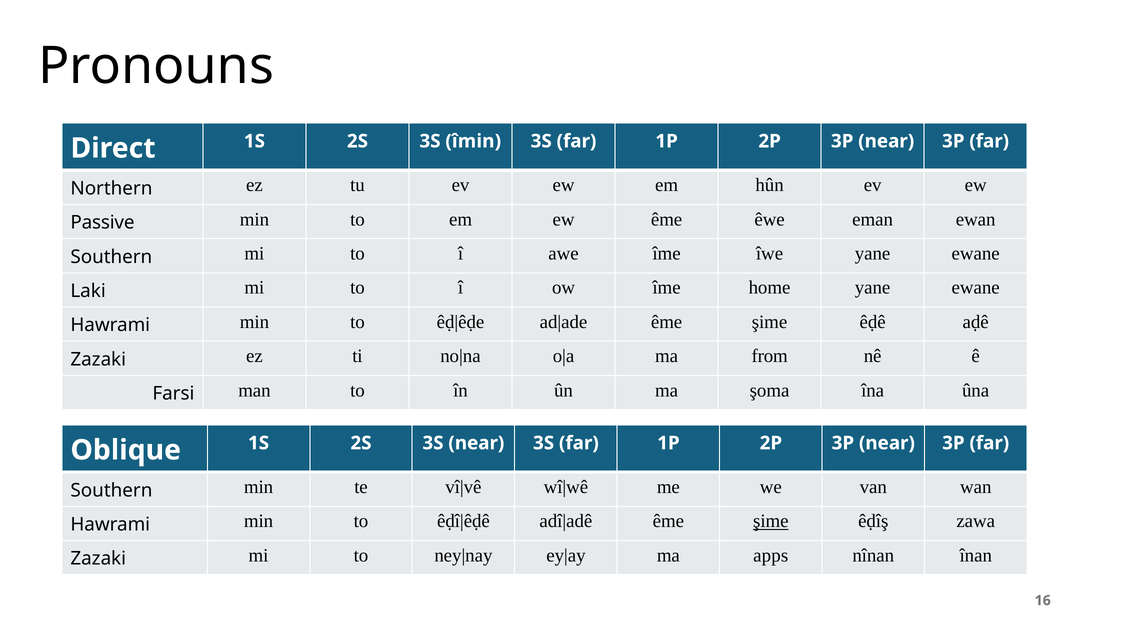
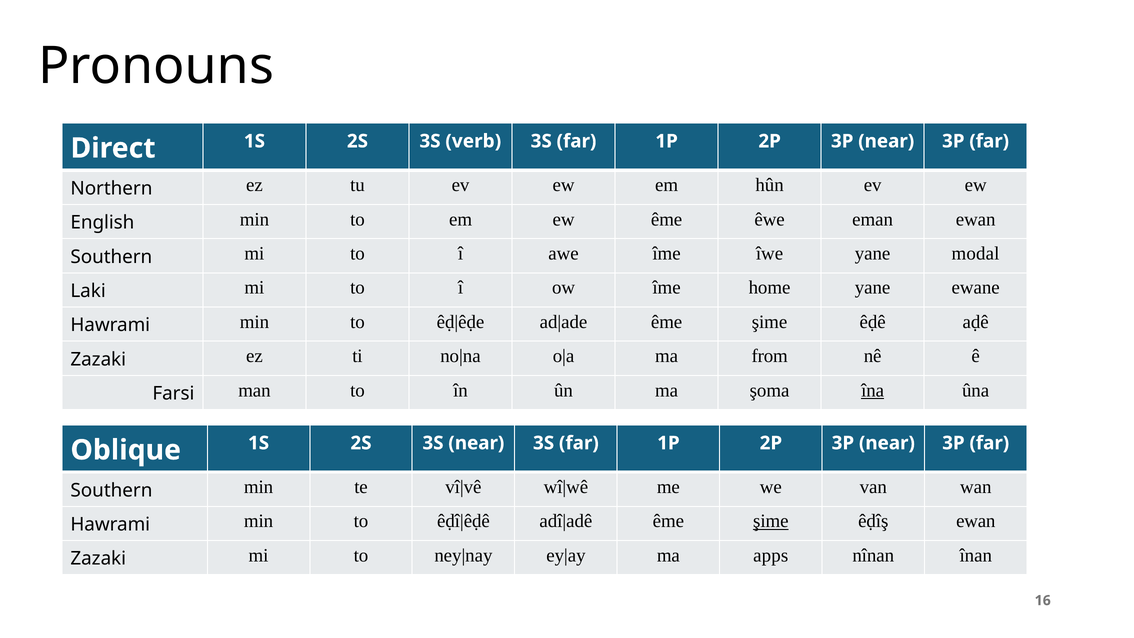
îmin: îmin -> verb (473, 141)
Passive: Passive -> English (102, 223)
îwe yane ewane: ewane -> modal (976, 254)
îna underline: none -> present (873, 390)
êḍîş zawa: zawa -> ewan (976, 521)
